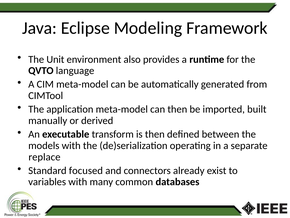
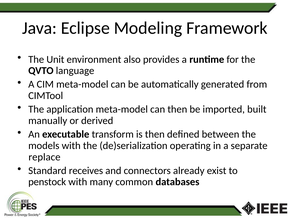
focused: focused -> receives (86, 170)
variables: variables -> penstock (47, 182)
